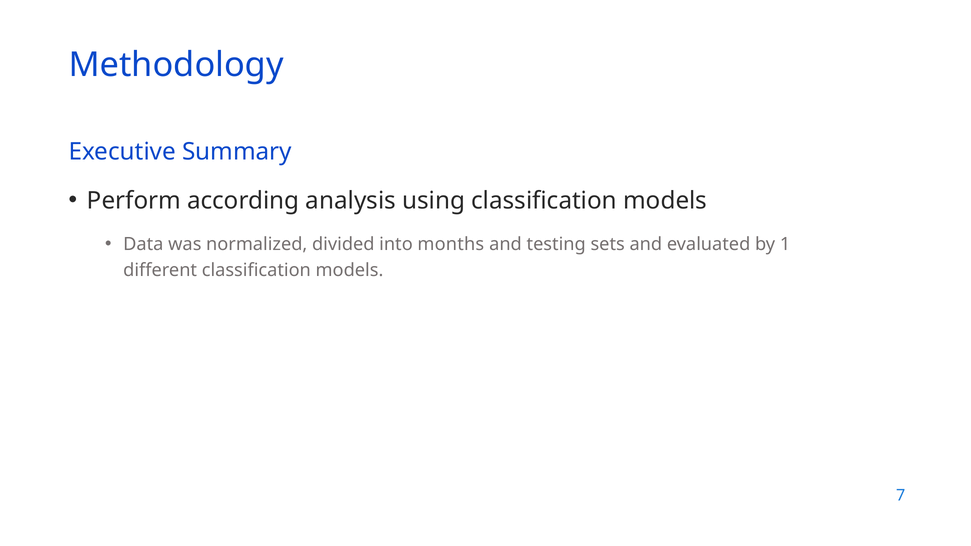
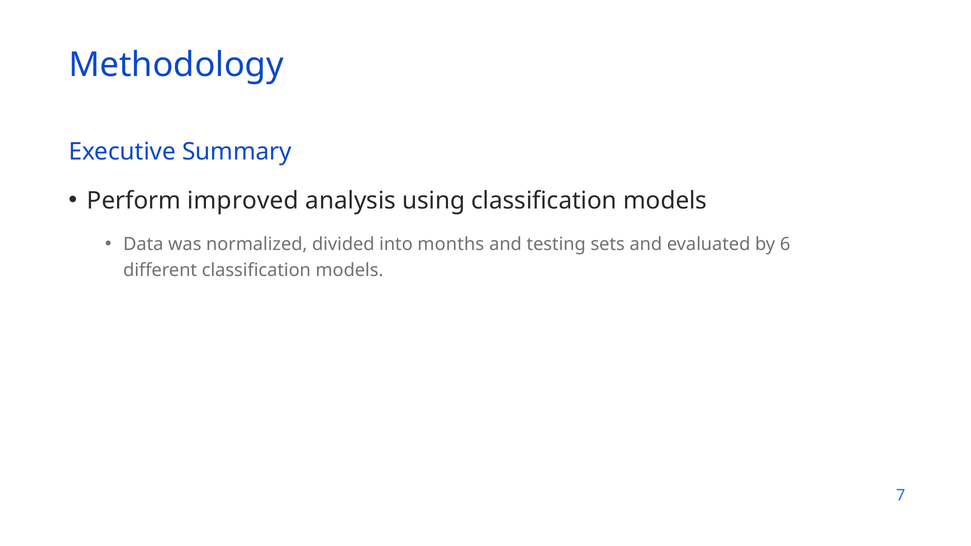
according: according -> improved (243, 201)
1: 1 -> 6 (785, 244)
